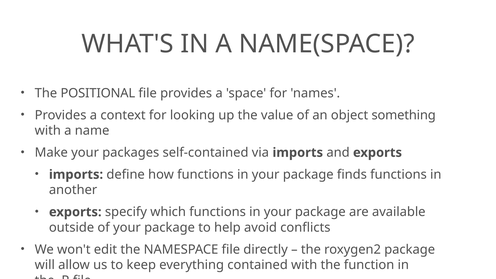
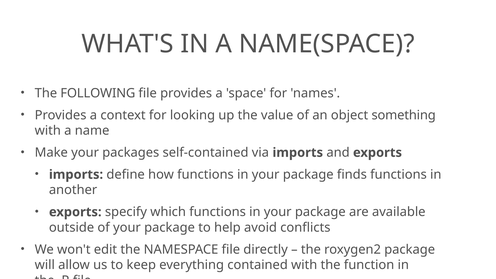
POSITIONAL: POSITIONAL -> FOLLOWING (98, 93)
